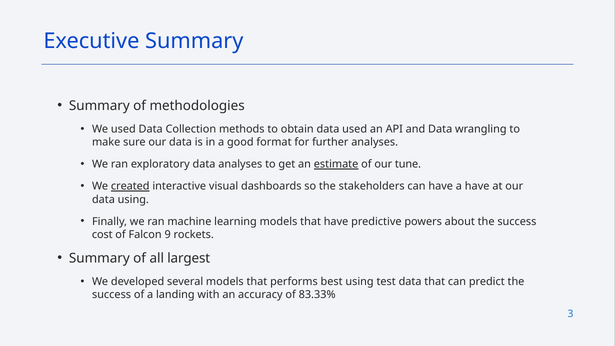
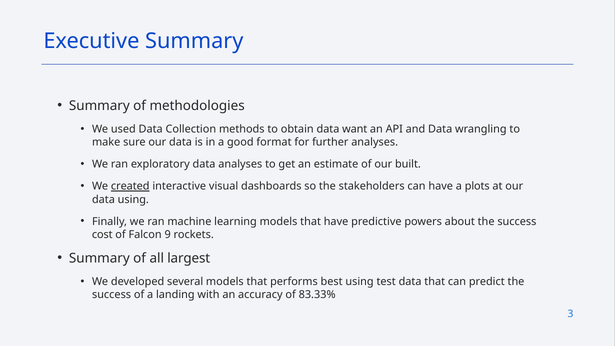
data used: used -> want (355, 129)
estimate underline: present -> none (336, 164)
tune: tune -> built (408, 164)
a have: have -> plots (477, 186)
